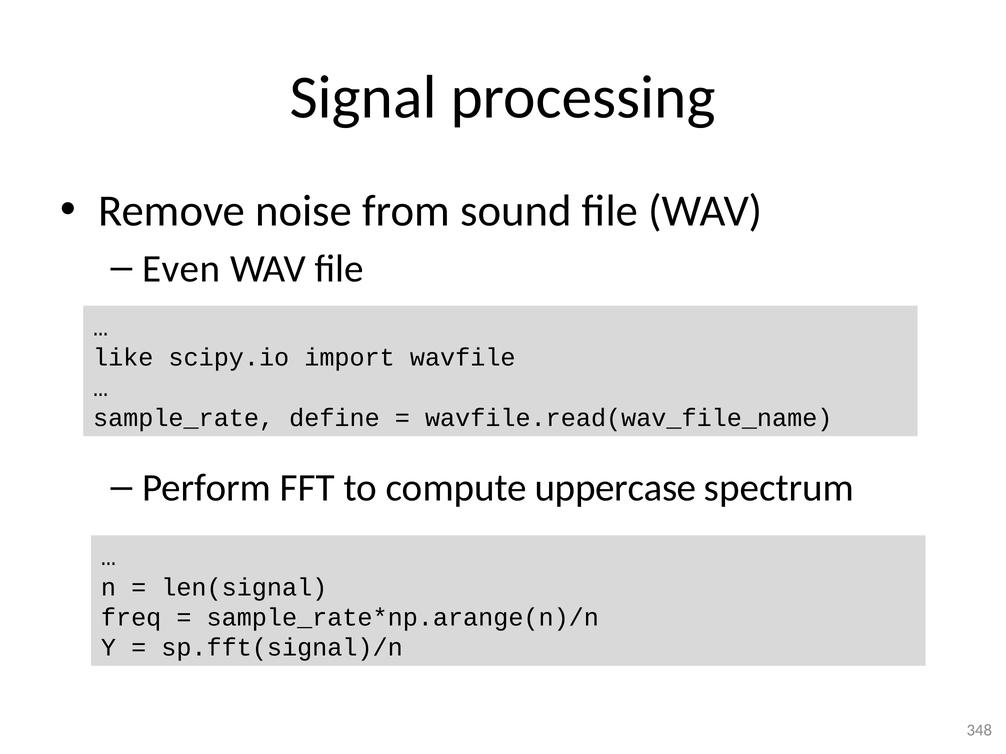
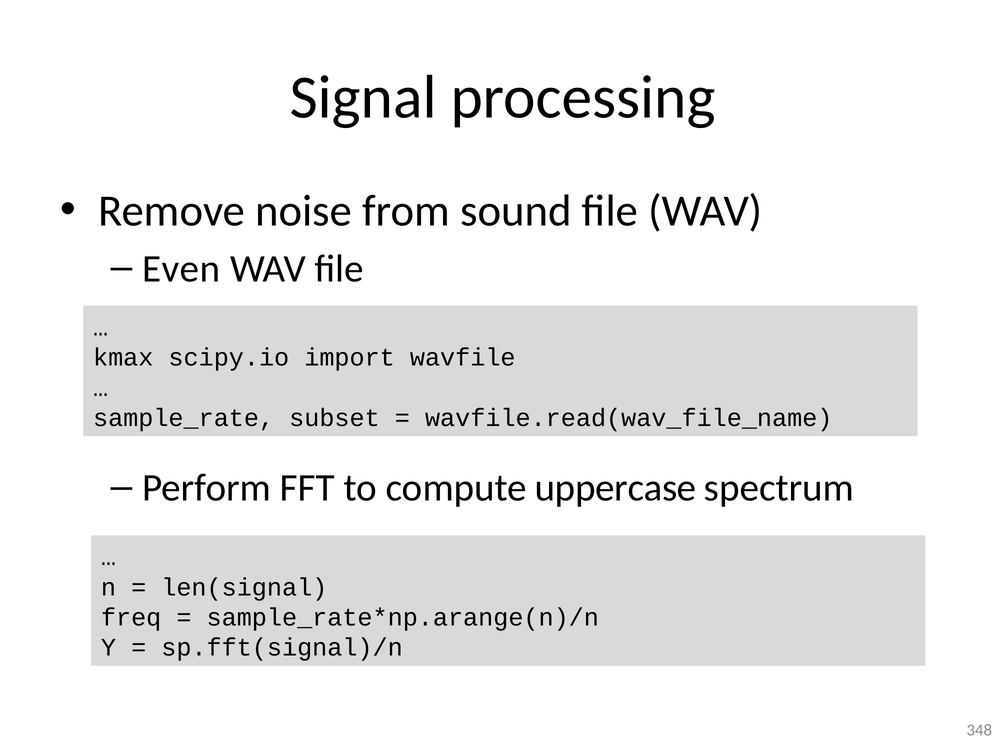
like: like -> kmax (123, 358)
define: define -> subset (334, 418)
